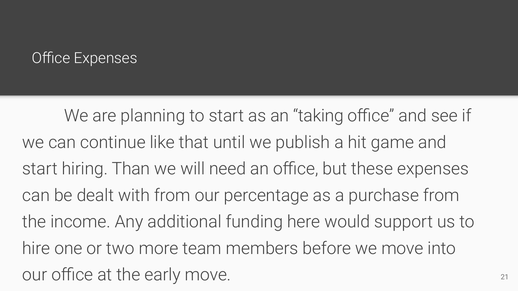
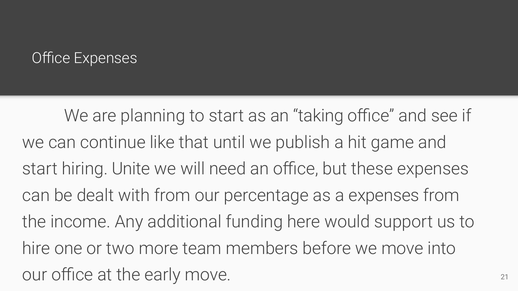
Than: Than -> Unite (131, 169)
a purchase: purchase -> expenses (384, 196)
